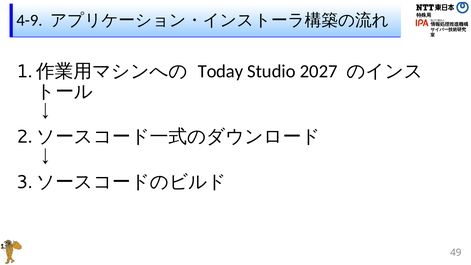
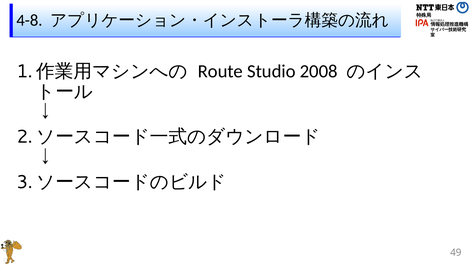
4-9: 4-9 -> 4-8 (29, 20)
Today: Today -> Route (220, 71)
2027: 2027 -> 2008 (319, 71)
